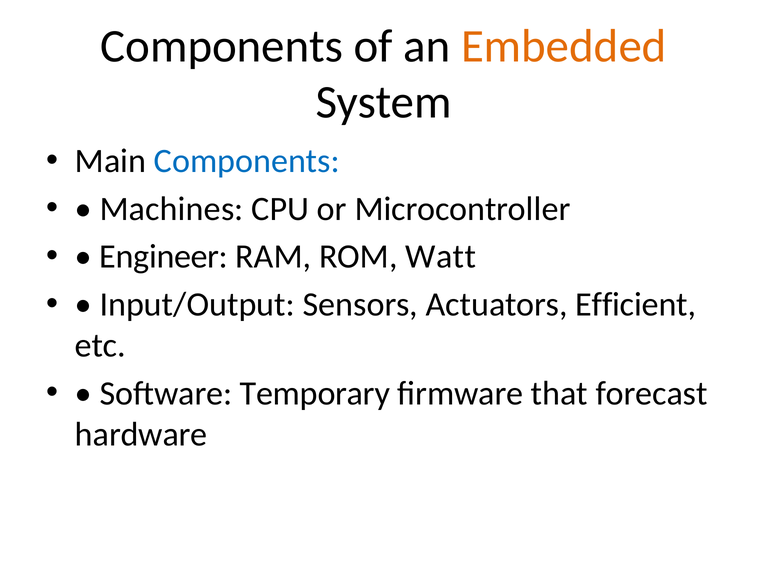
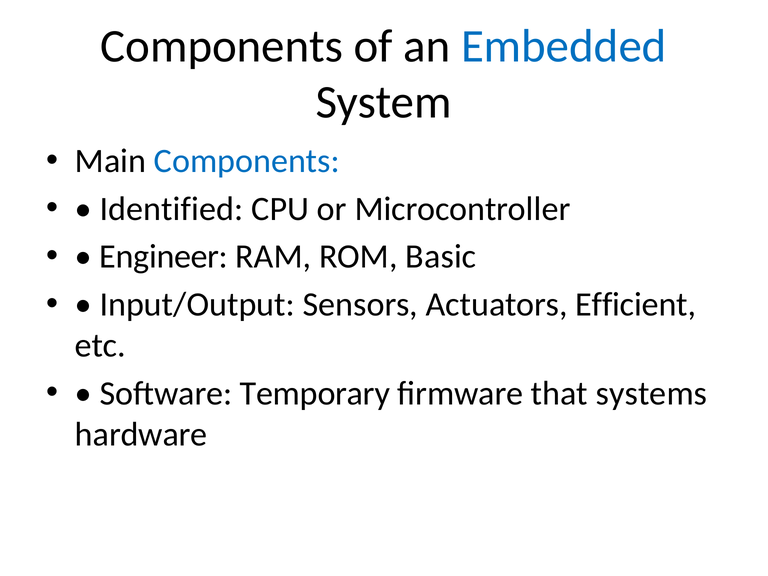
Embedded colour: orange -> blue (564, 46)
Machines: Machines -> Identified (172, 209)
Watt: Watt -> Basic (441, 257)
forecast: forecast -> systems (651, 393)
